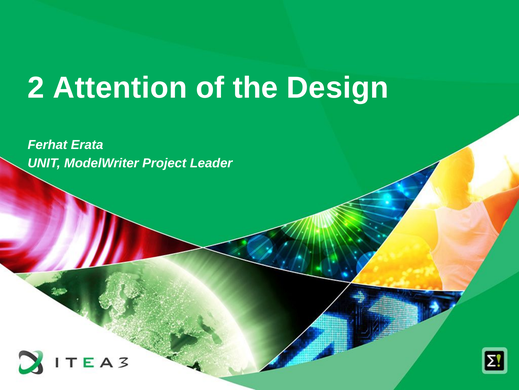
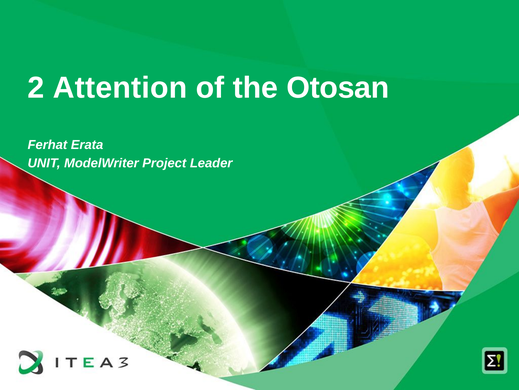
Design: Design -> Otosan (338, 88)
